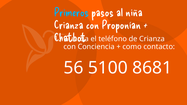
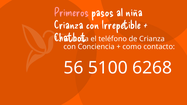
Primeros colour: light blue -> pink (72, 13)
Proponían: Proponían -> Irrepetible (121, 25)
8681: 8681 -> 6268 (152, 68)
